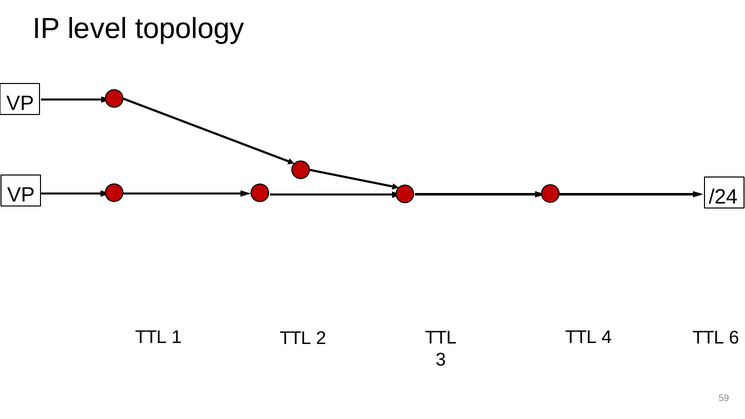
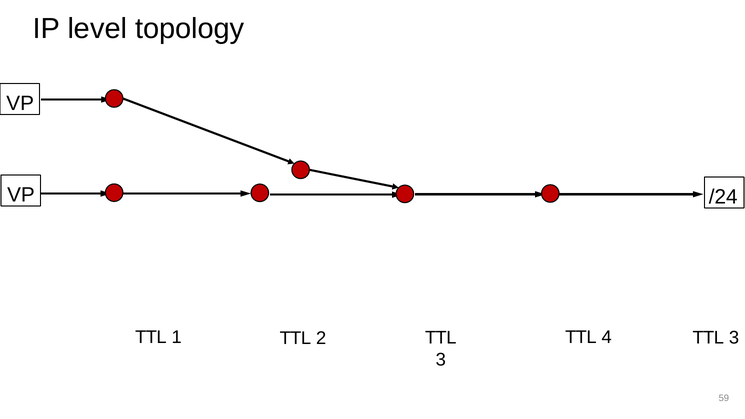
4 TTL 6: 6 -> 3 (734, 338)
